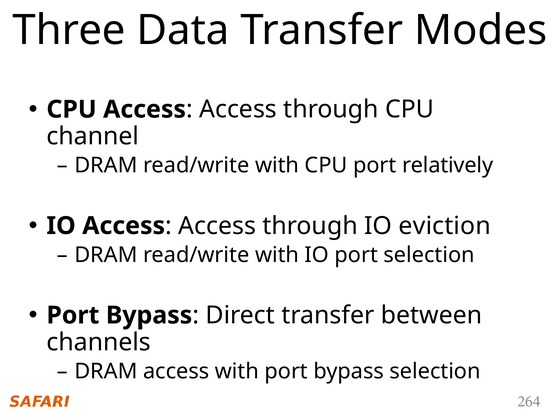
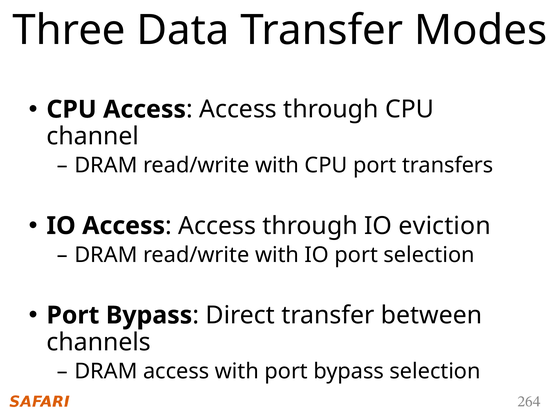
relatively: relatively -> transfers (448, 165)
